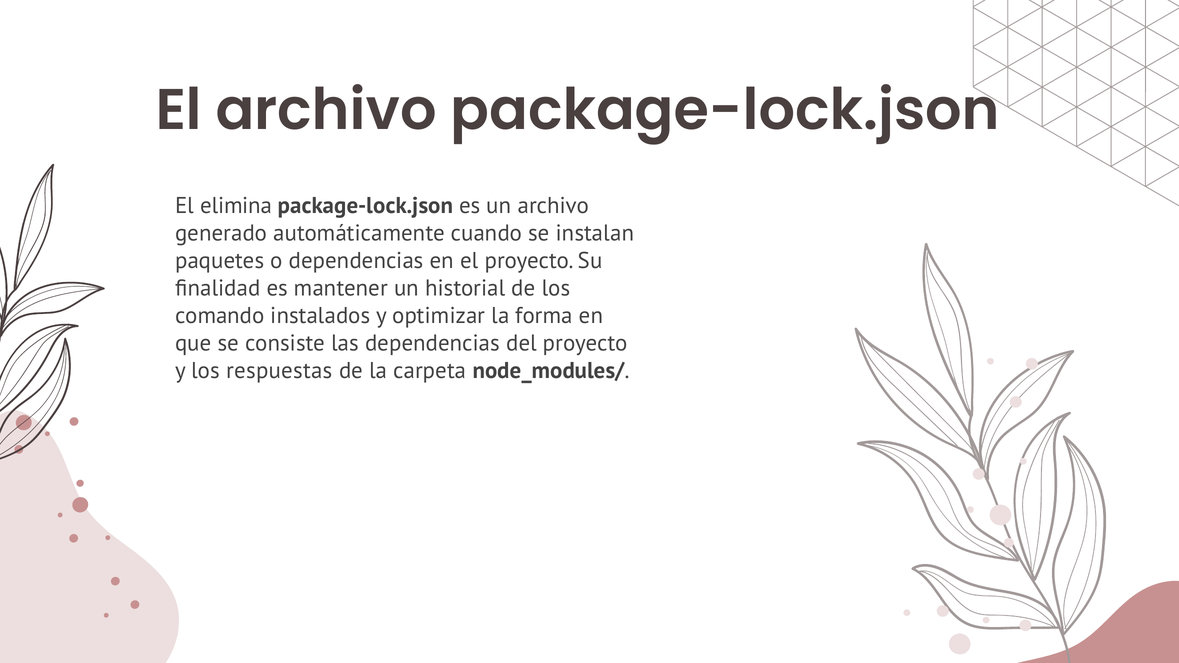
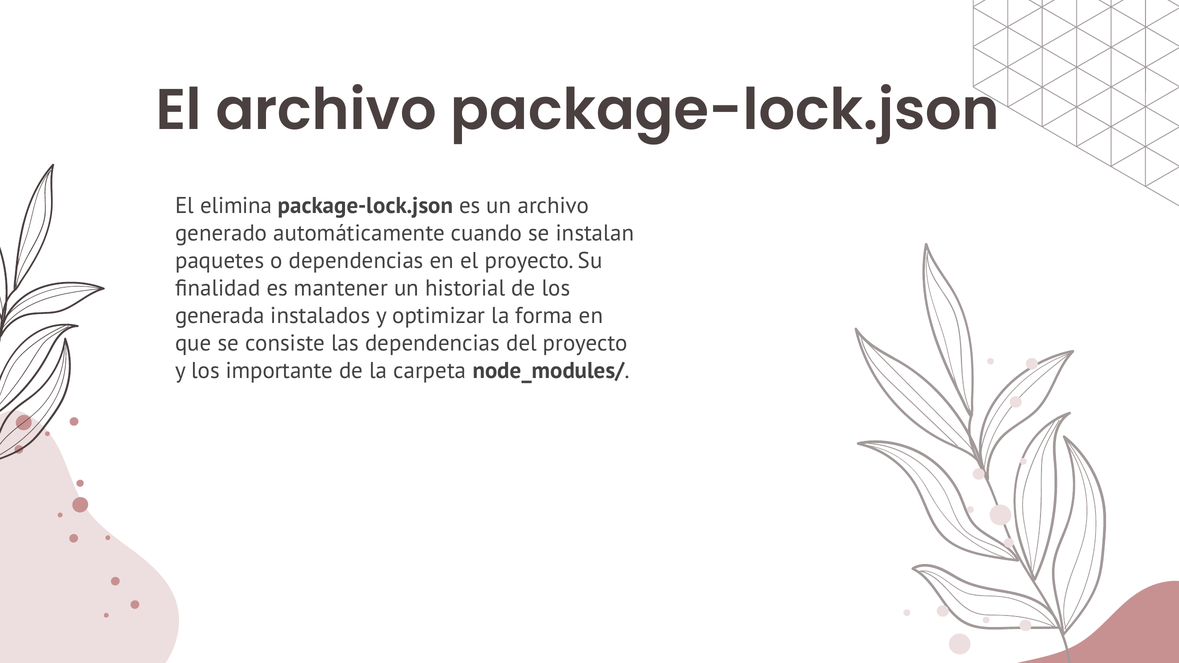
comando: comando -> generada (220, 316)
respuestas: respuestas -> importante (279, 371)
